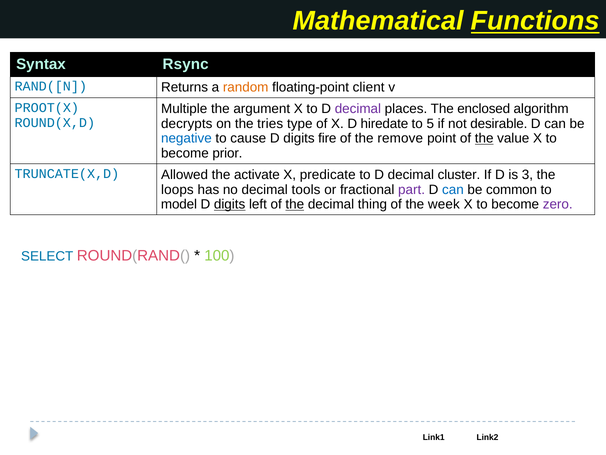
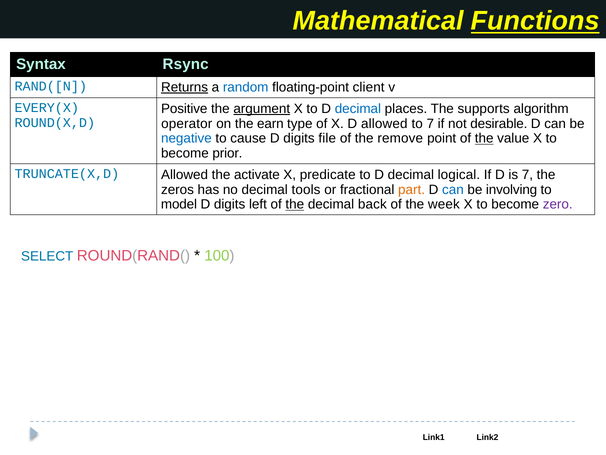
Returns underline: none -> present (185, 87)
random colour: orange -> blue (246, 87)
Multiple: Multiple -> Positive (184, 108)
argument underline: none -> present (262, 108)
decimal colour: purple -> blue (358, 108)
enclosed: enclosed -> supports (484, 108)
PROOT(X: PROOT(X -> EVERY(X (47, 108)
decrypts: decrypts -> operator (187, 123)
tries: tries -> earn (270, 123)
D hiredate: hiredate -> allowed (384, 123)
to 5: 5 -> 7 (430, 123)
fire: fire -> file (327, 138)
cluster: cluster -> logical (459, 174)
is 3: 3 -> 7 (527, 174)
loops: loops -> zeros (177, 189)
part colour: purple -> orange (412, 189)
common: common -> involving (512, 189)
digits underline: present -> none (230, 204)
thing: thing -> back (372, 204)
